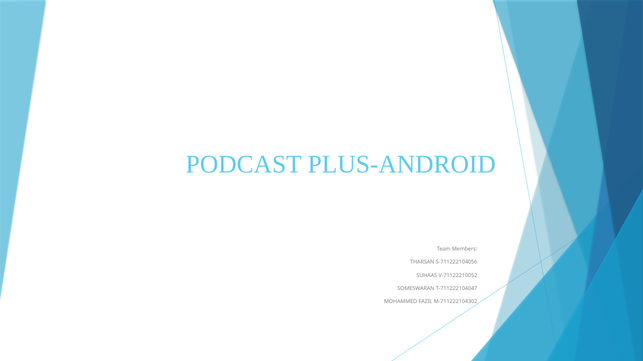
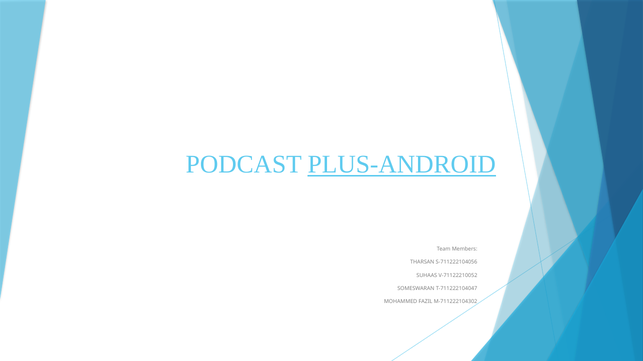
PLUS-ANDROID underline: none -> present (402, 165)
